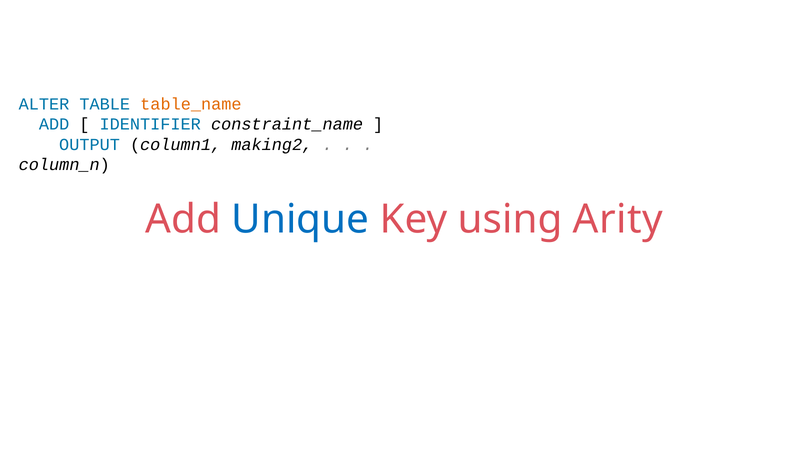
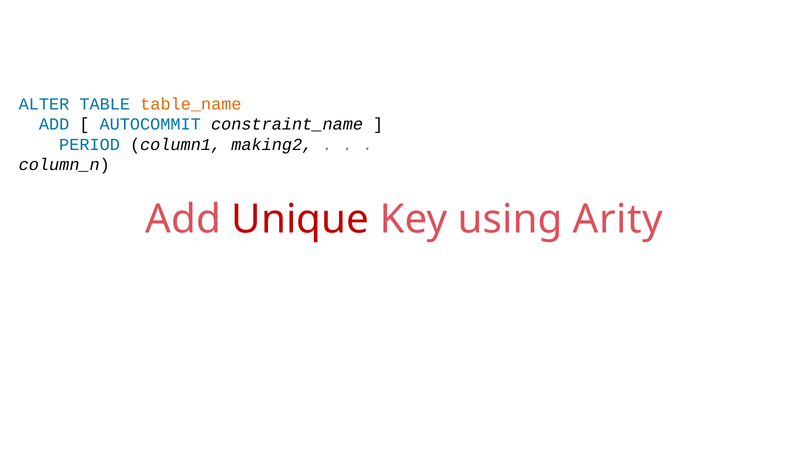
IDENTIFIER: IDENTIFIER -> AUTOCOMMIT (150, 124)
OUTPUT: OUTPUT -> PERIOD (90, 145)
Unique colour: blue -> red (300, 219)
